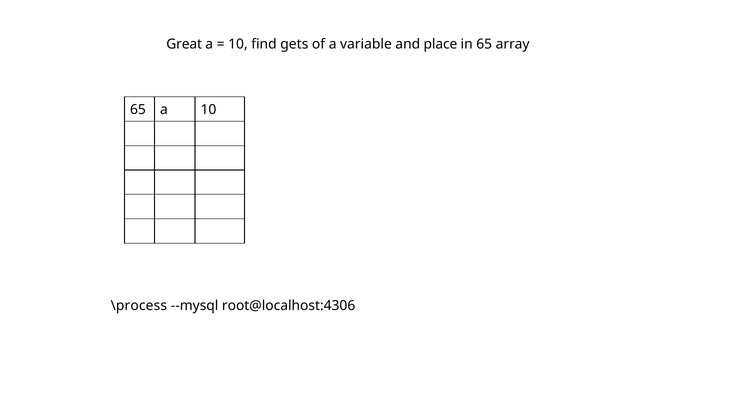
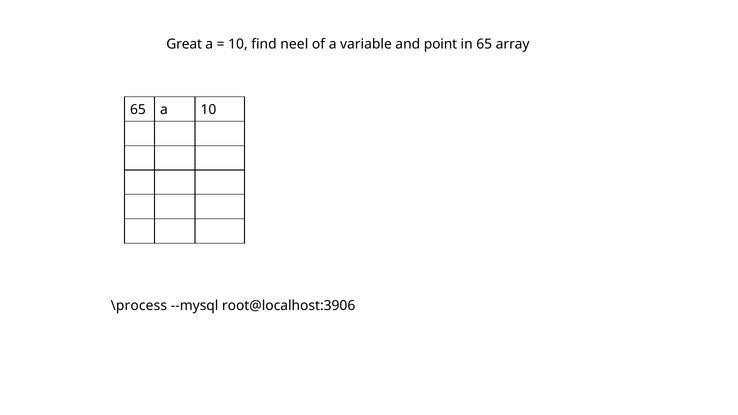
gets: gets -> neel (294, 44)
place: place -> point (440, 44)
root@localhost:4306: root@localhost:4306 -> root@localhost:3906 (289, 306)
